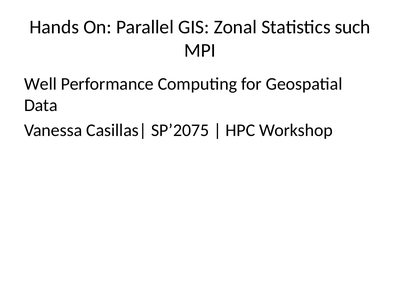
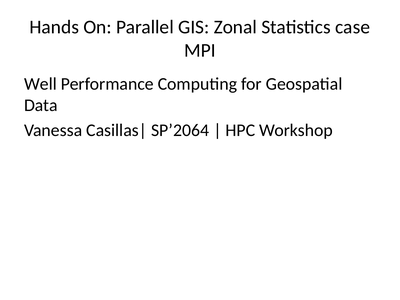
such: such -> case (353, 27)
SP’2075: SP’2075 -> SP’2064 (180, 130)
